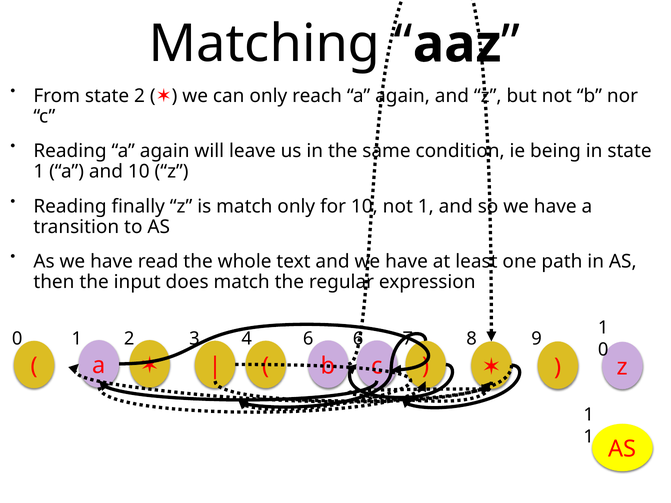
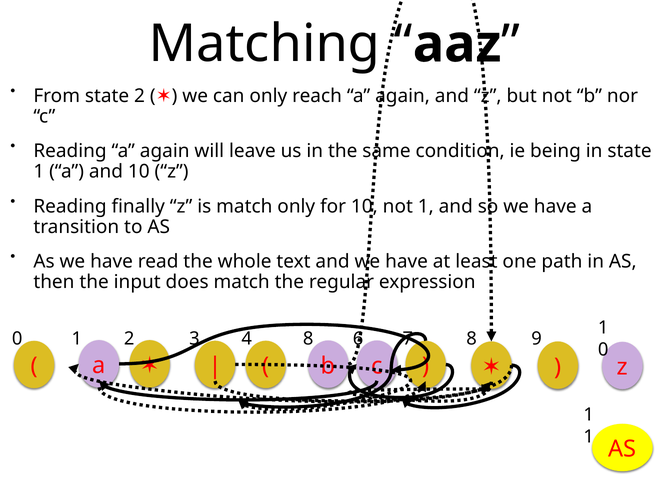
4 6: 6 -> 8 (308, 339)
